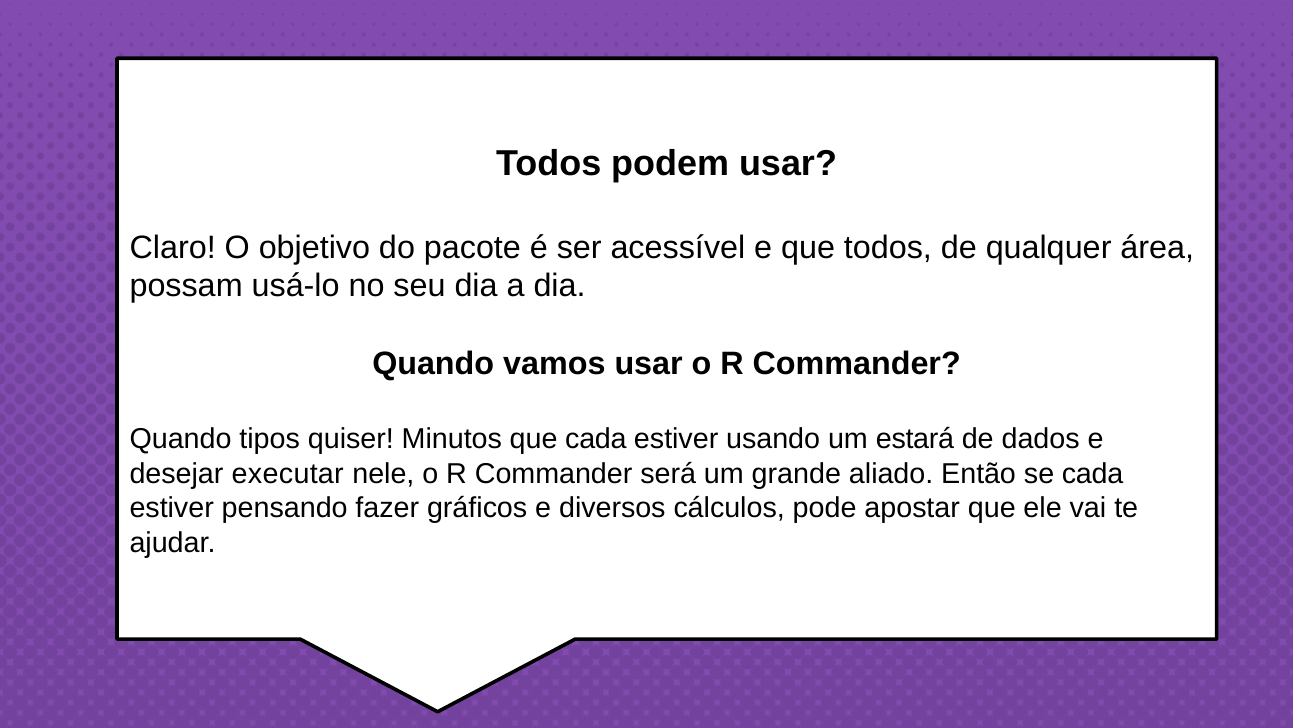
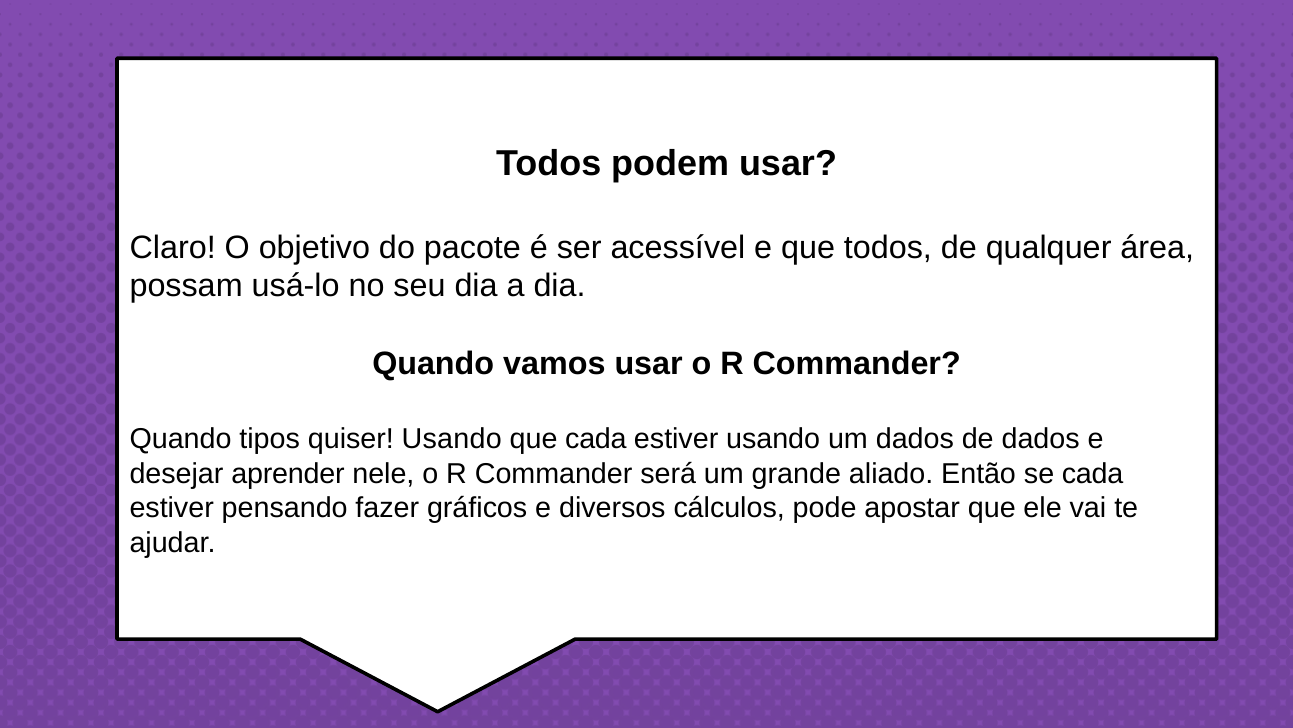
quiser Minutos: Minutos -> Usando (452, 439)
um estará: estará -> dados (915, 439)
executar: executar -> aprender (288, 473)
